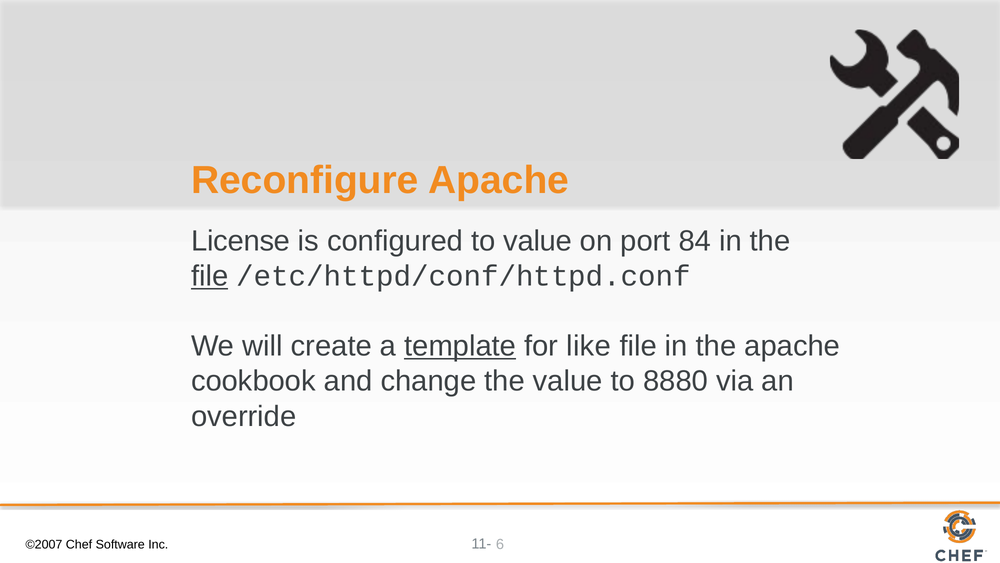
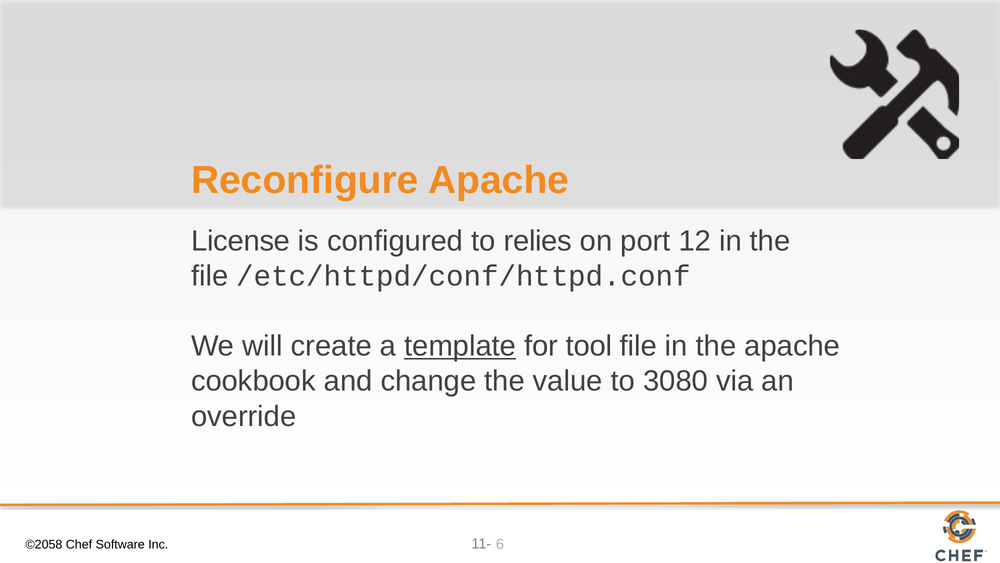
to value: value -> relies (538, 241)
84: 84 -> 12 (695, 241)
file underline: present -> none (210, 276)
like: like -> tool (589, 346)
8880: 8880 -> 3080 (676, 381)
©2007: ©2007 -> ©2058 (44, 544)
